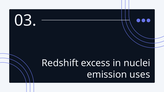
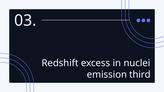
uses: uses -> third (140, 75)
